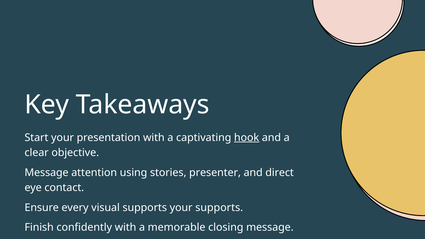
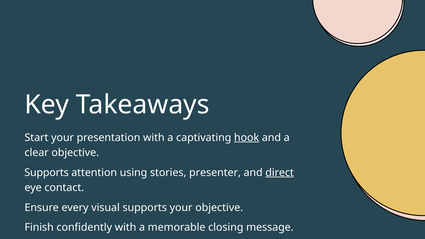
Message: Message -> Supports (47, 173)
direct underline: none -> present (280, 173)
your supports: supports -> objective (219, 208)
